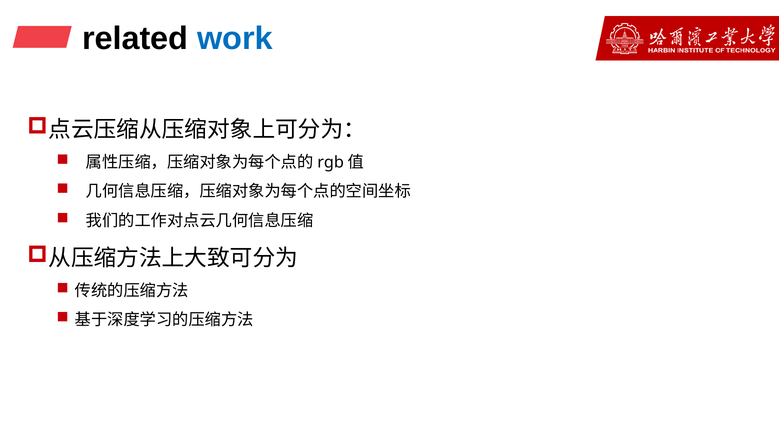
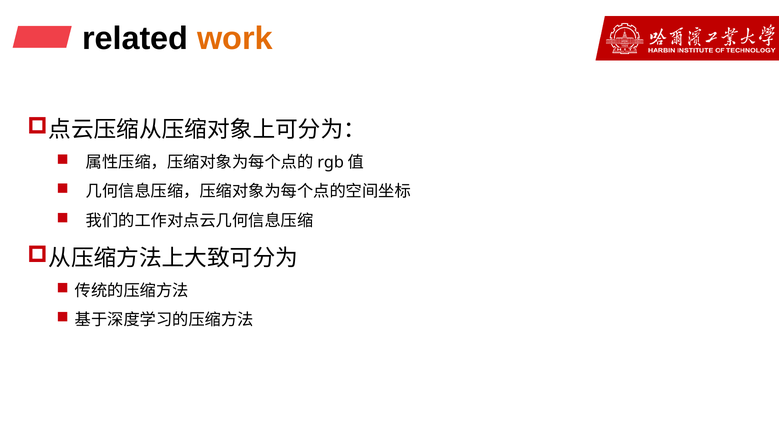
work colour: blue -> orange (235, 38)
